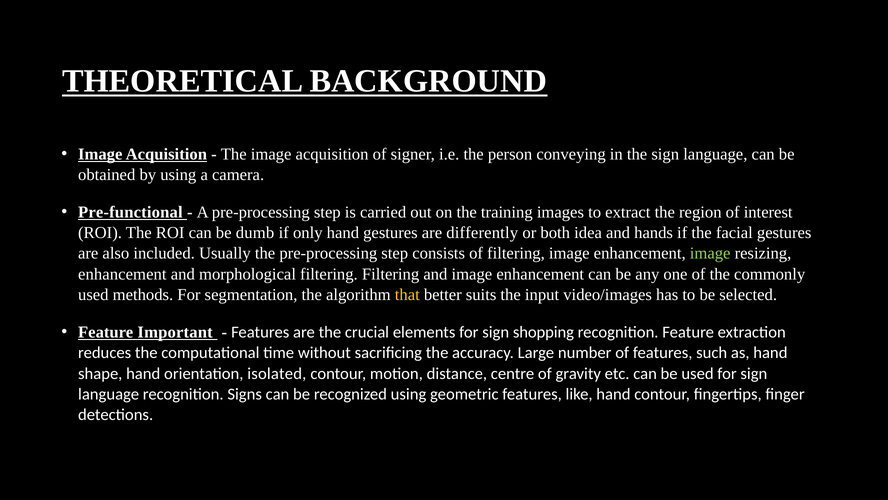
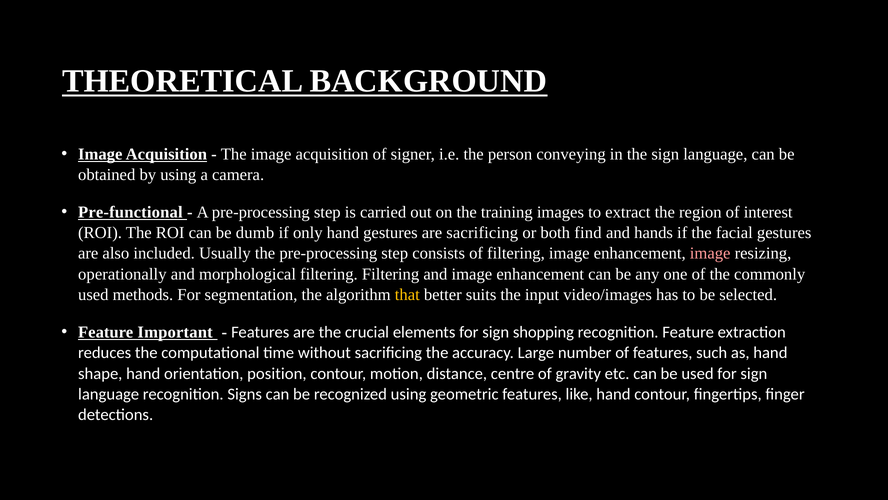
are differently: differently -> sacrificing (482, 233)
idea: idea -> find (588, 233)
image colour: light green -> pink (710, 253)
enhancement: enhancement -> operationally (122, 274)
isolated: isolated -> position (277, 373)
